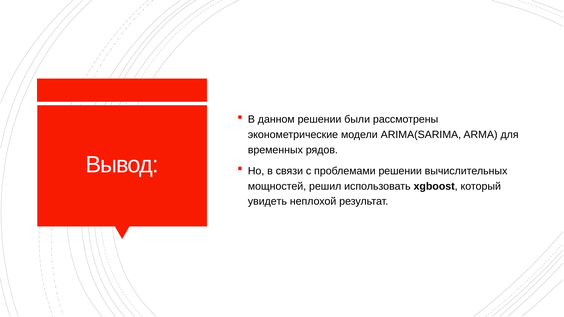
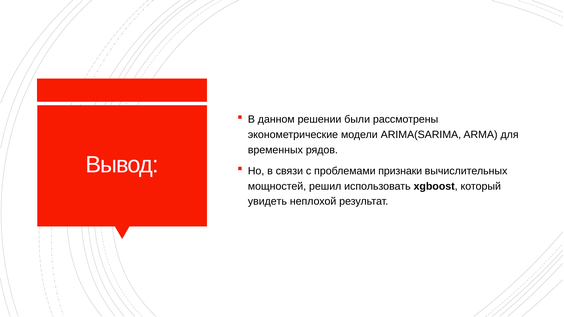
проблемами решении: решении -> признаки (400, 171)
